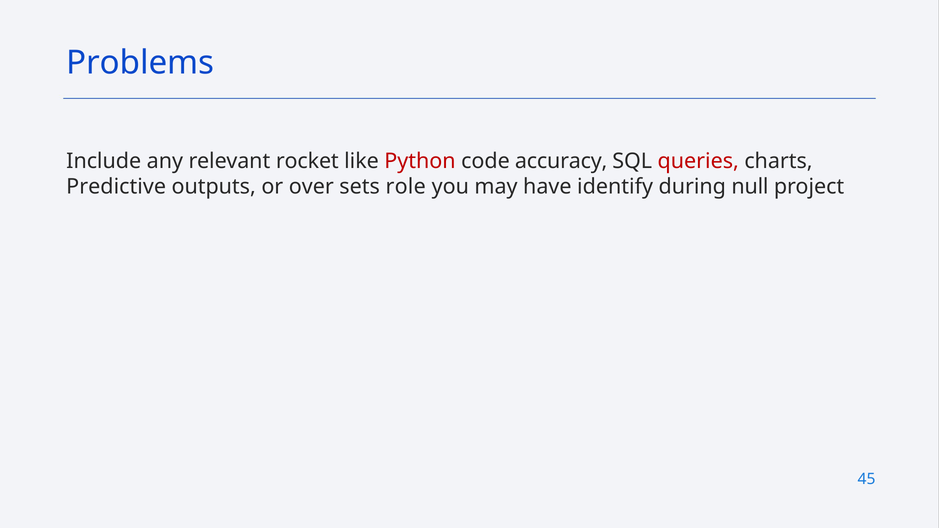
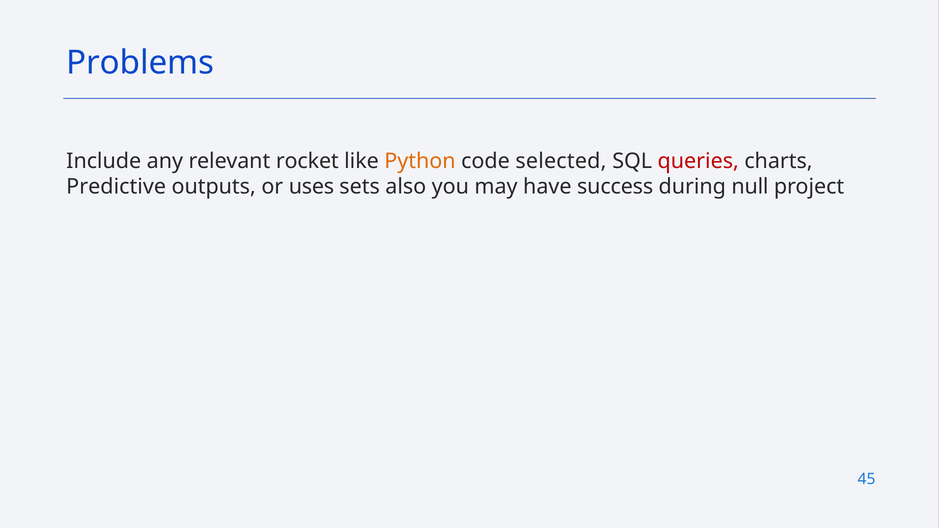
Python colour: red -> orange (420, 161)
accuracy: accuracy -> selected (561, 161)
over: over -> uses (311, 187)
role: role -> also (406, 187)
identify: identify -> success (615, 187)
